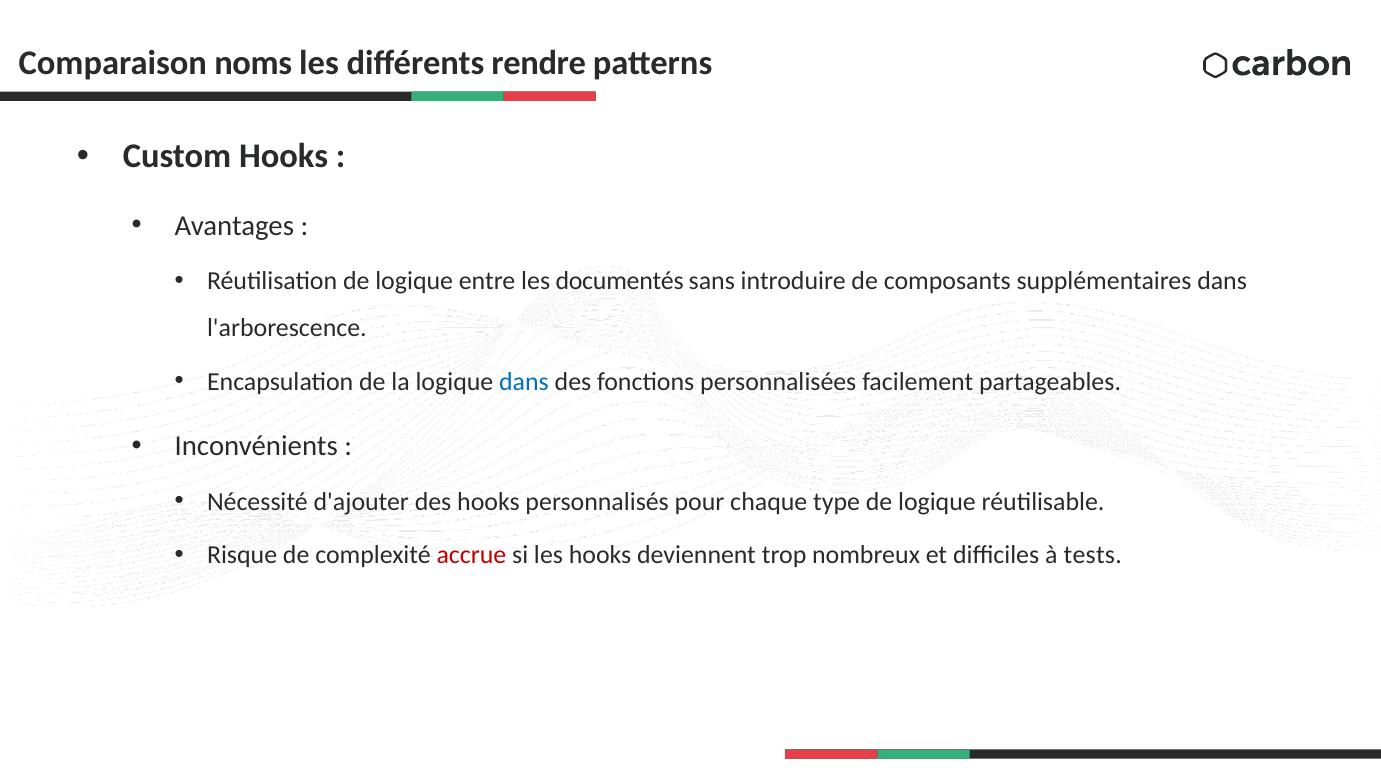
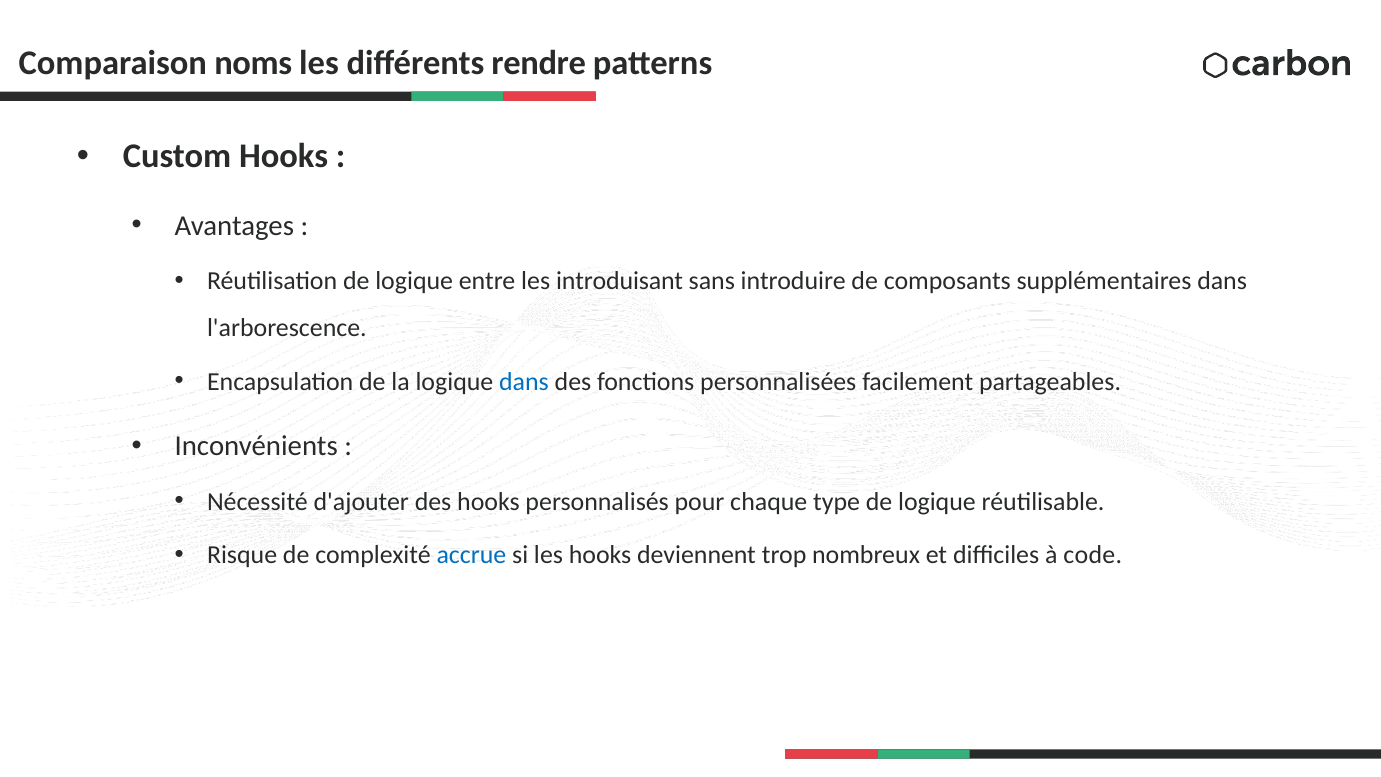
documentés: documentés -> introduisant (620, 281)
accrue colour: red -> blue (471, 555)
tests: tests -> code (1093, 555)
